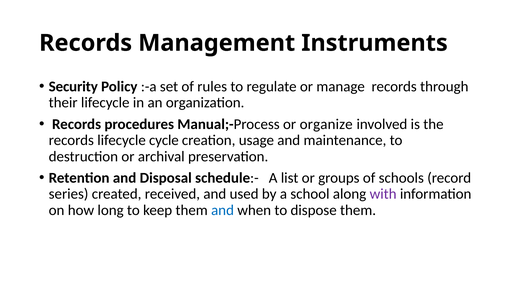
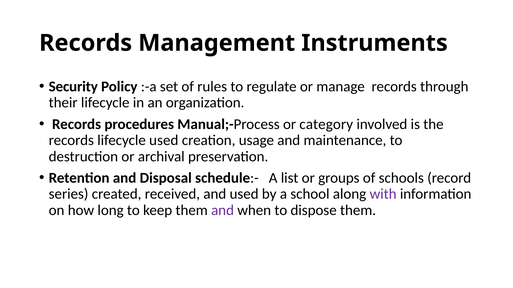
organize: organize -> category (326, 124)
lifecycle cycle: cycle -> used (164, 141)
and colour: blue -> purple (223, 211)
